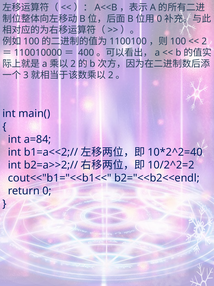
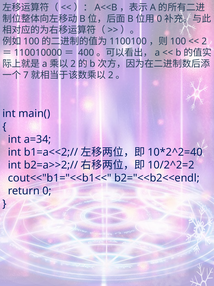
3: 3 -> 7 (26, 75)
a=84: a=84 -> a=34 (38, 139)
